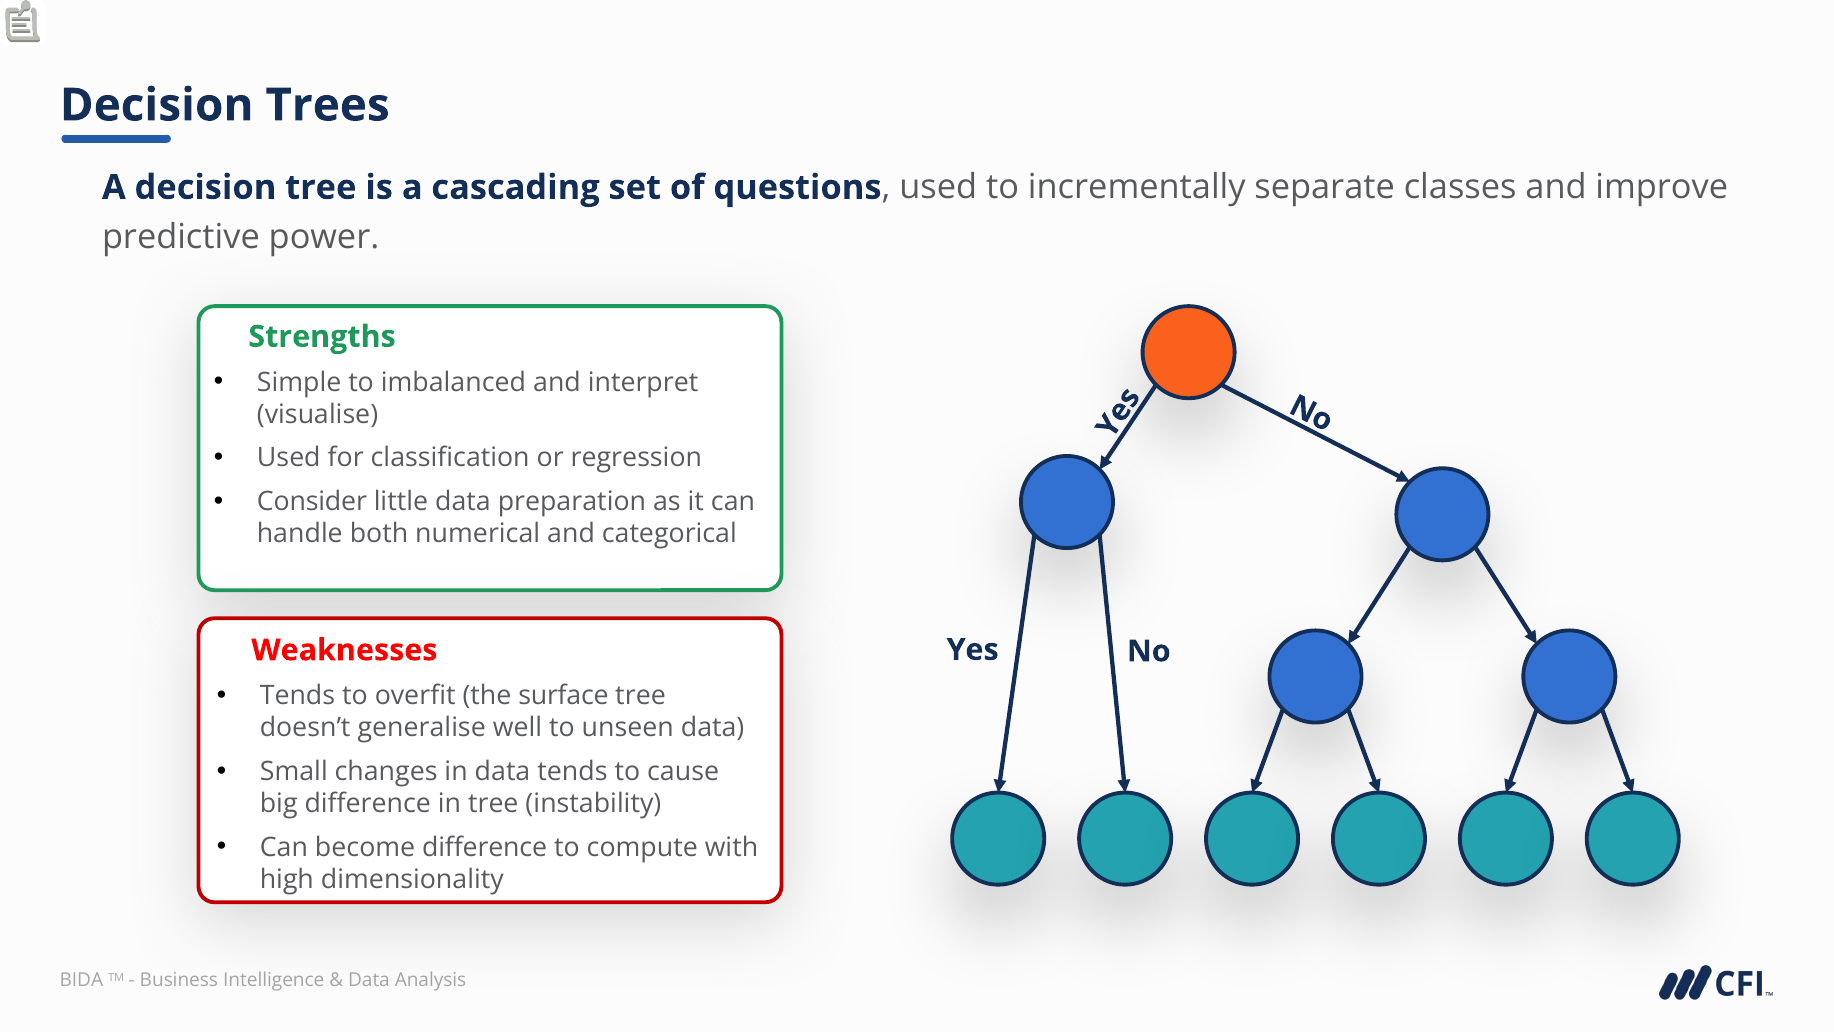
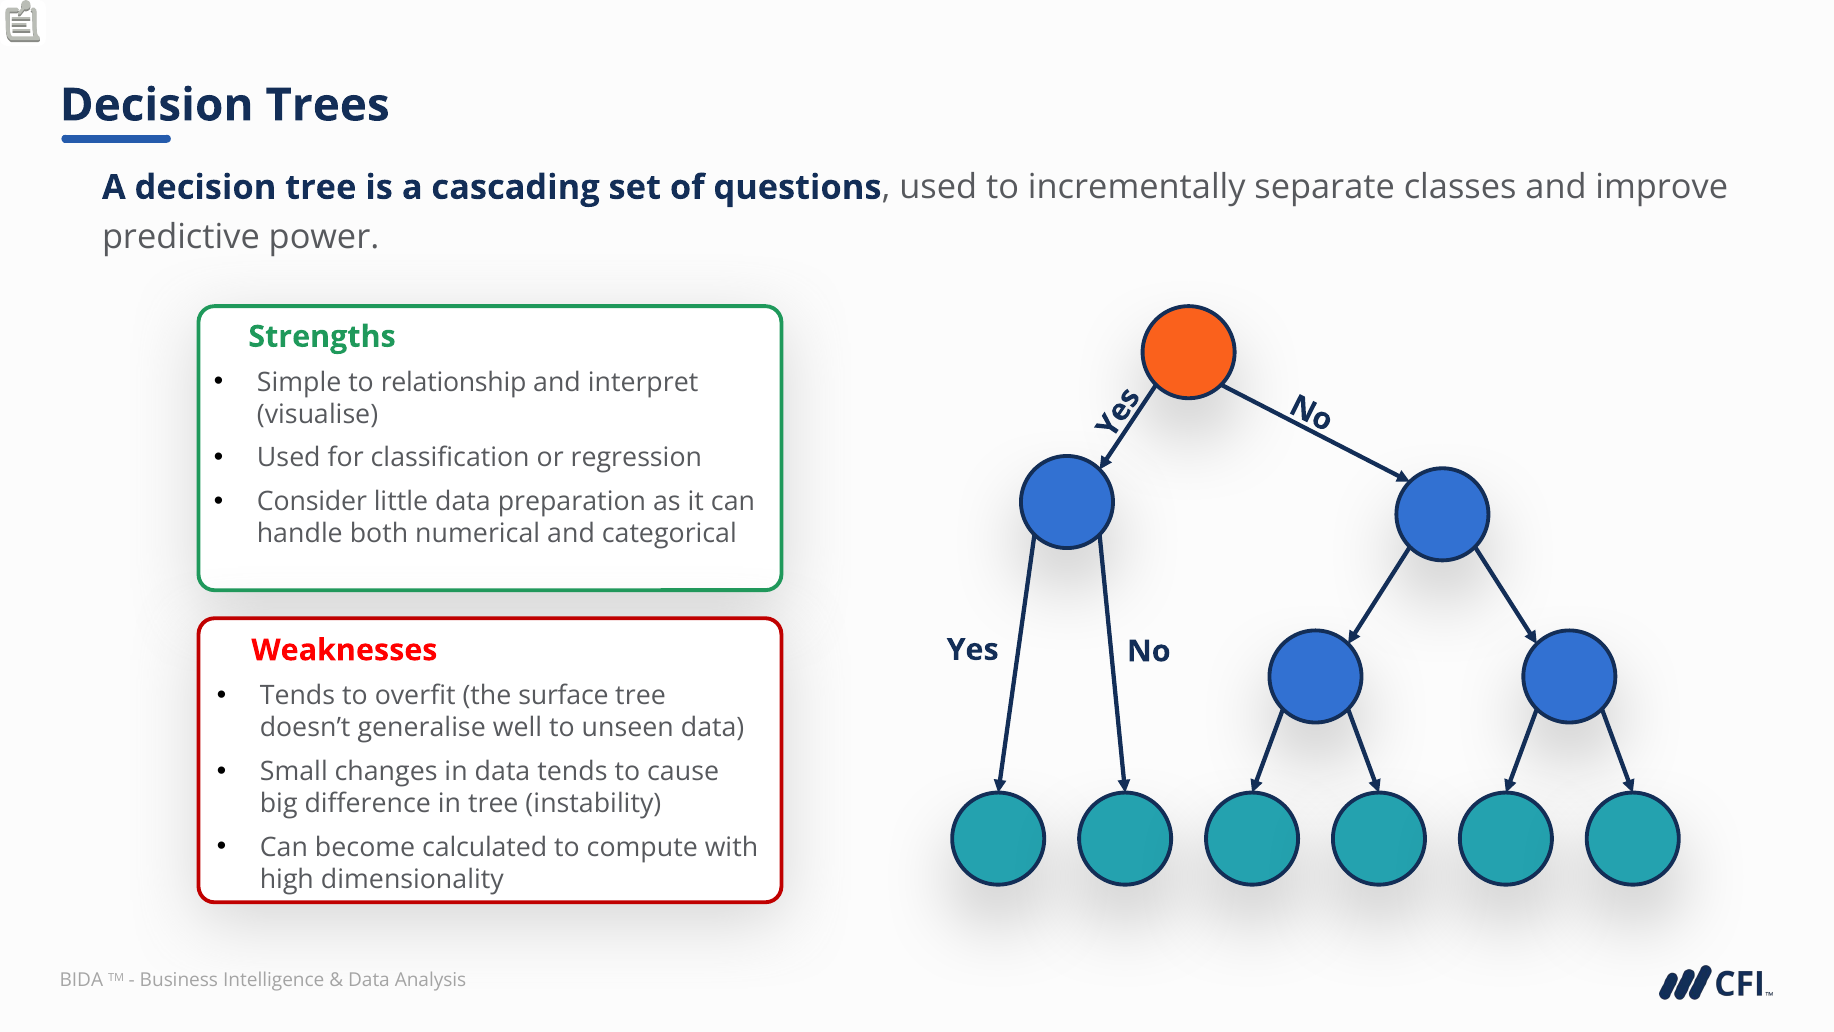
imbalanced: imbalanced -> relationship (454, 382)
become difference: difference -> calculated (485, 847)
